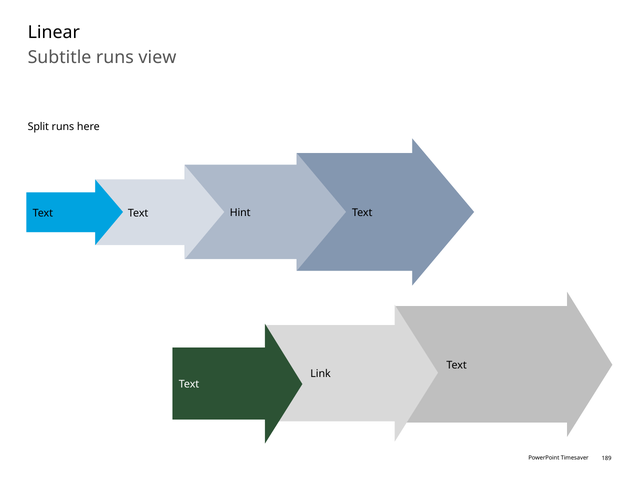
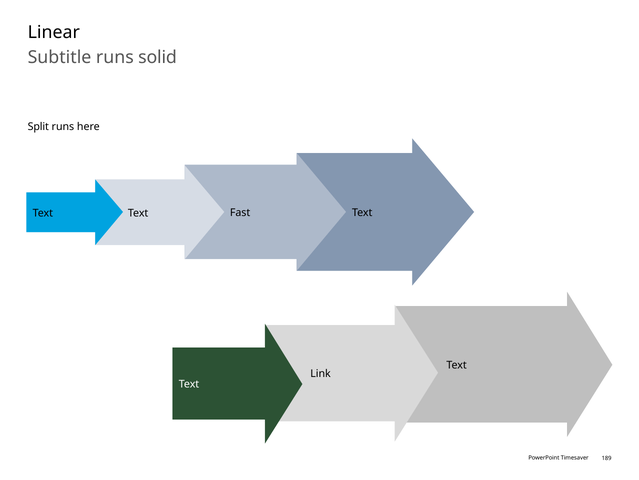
view: view -> solid (158, 57)
Hint: Hint -> Fast (240, 212)
